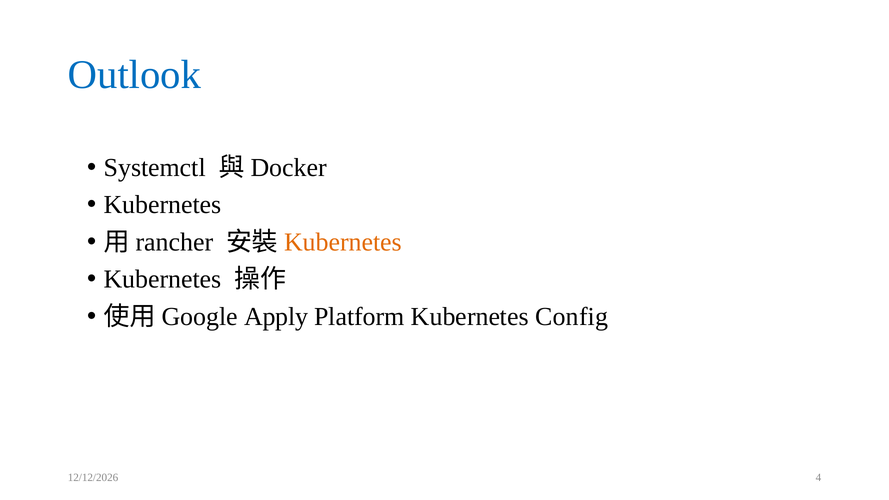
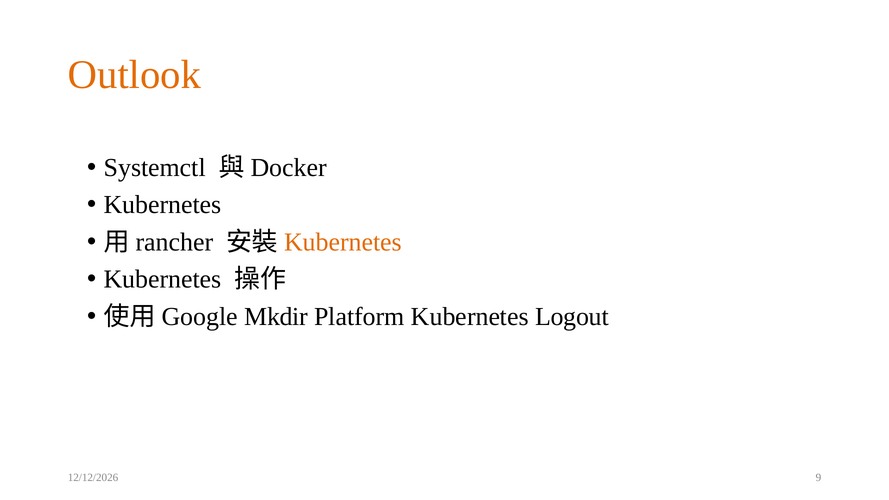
Outlook colour: blue -> orange (134, 75)
Apply: Apply -> Mkdir (276, 316)
Config: Config -> Logout (572, 316)
4: 4 -> 9 (818, 478)
